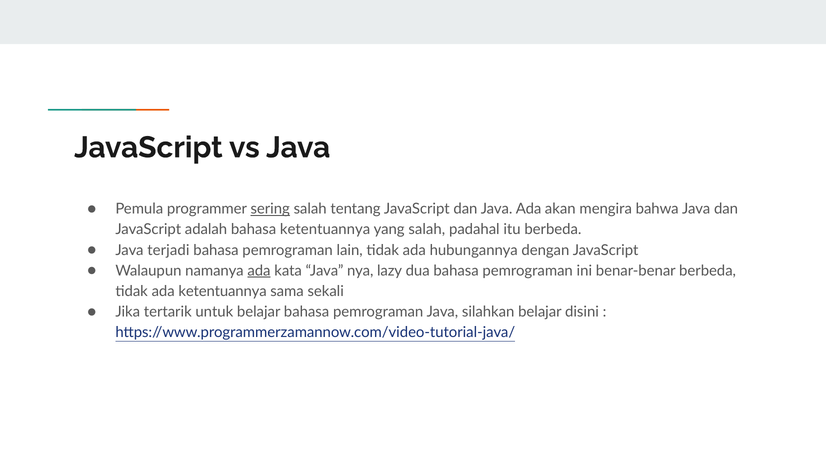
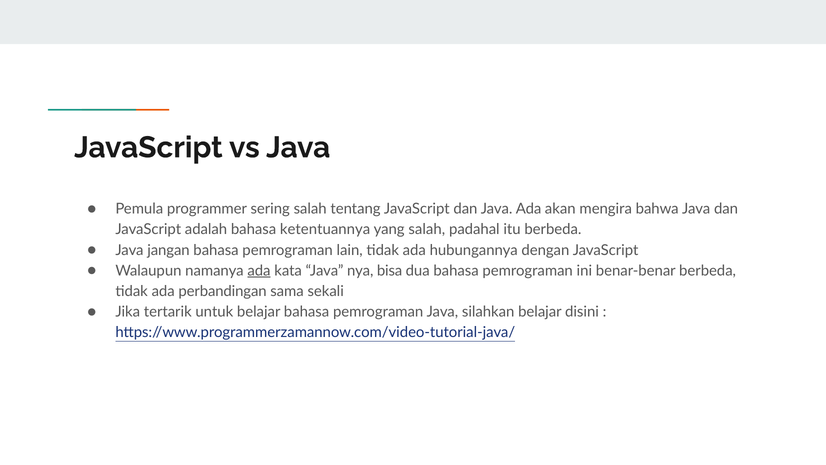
sering underline: present -> none (270, 209)
terjadi: terjadi -> jangan (168, 250)
lazy: lazy -> bisa (390, 270)
ada ketentuannya: ketentuannya -> perbandingan (223, 291)
